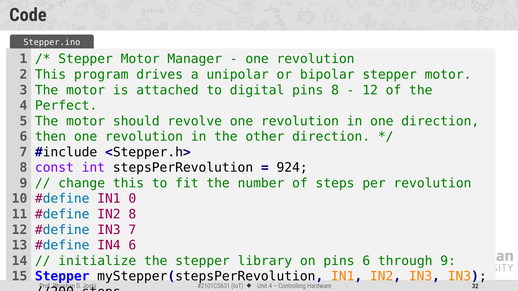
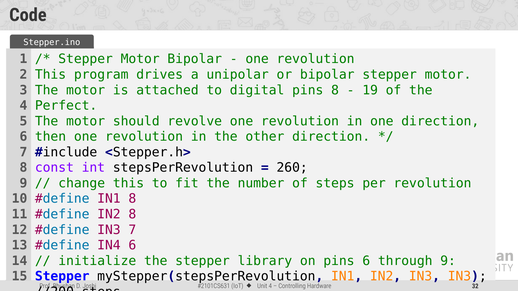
Motor Manager: Manager -> Bipolar (195, 59)
12: 12 -> 19 (370, 90)
924: 924 -> 260 (292, 168)
IN1 0: 0 -> 8 (132, 199)
